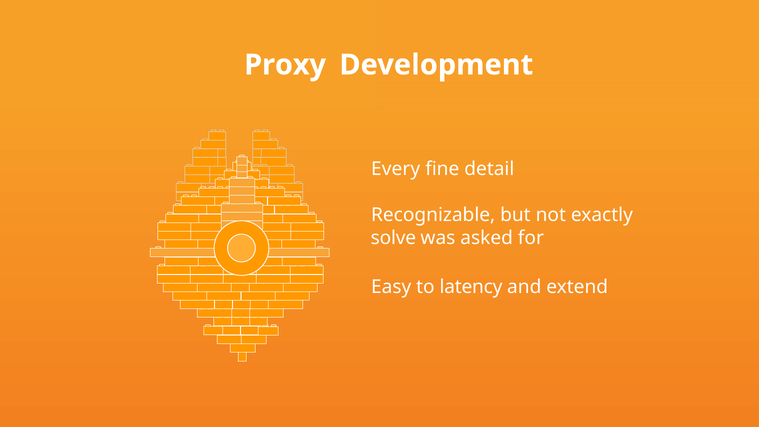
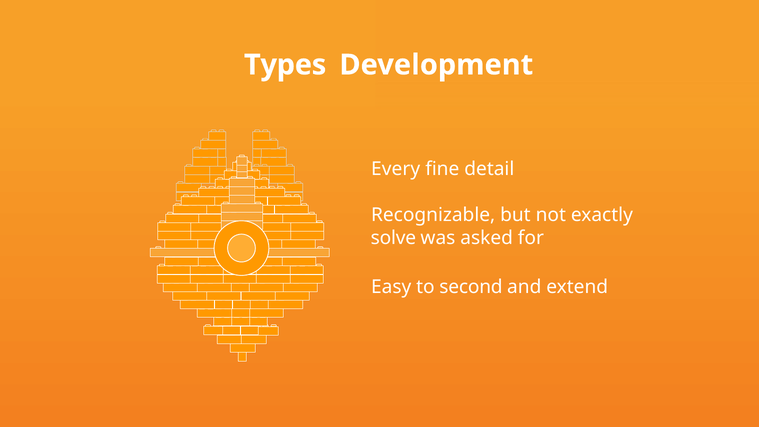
Proxy: Proxy -> Types (285, 65)
latency: latency -> second (471, 287)
